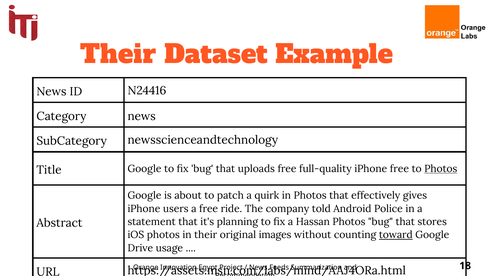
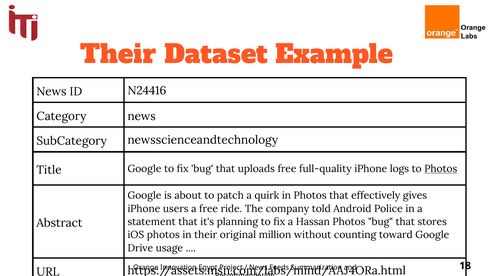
iPhone free: free -> logs (399, 169)
images: images -> million (275, 235)
toward underline: present -> none (396, 235)
